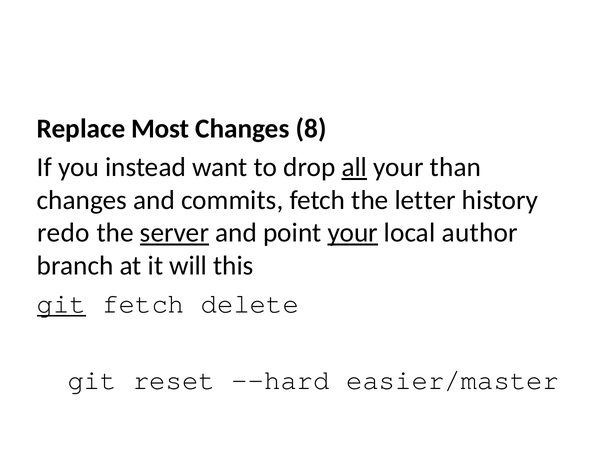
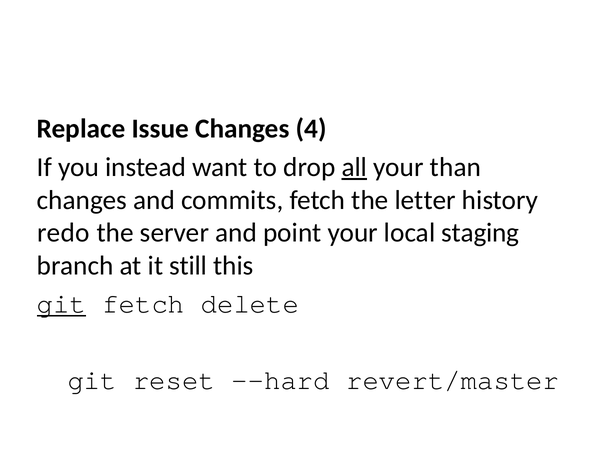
Most: Most -> Issue (160, 129)
8: 8 -> 4 (311, 129)
server underline: present -> none (174, 233)
your underline: present -> none (353, 233)
author: author -> staging (480, 233)
will: will -> still (188, 265)
easier/master: easier/master -> revert/master (453, 380)
